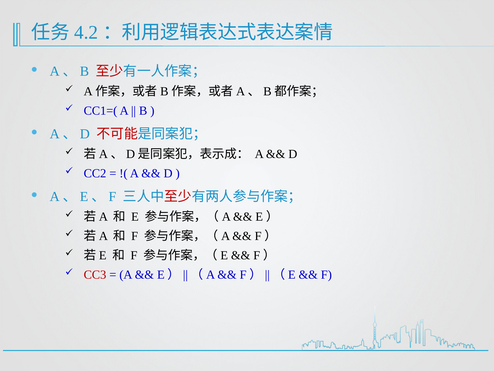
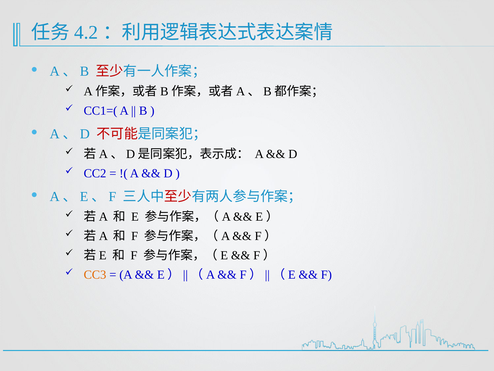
CC3 colour: red -> orange (95, 274)
